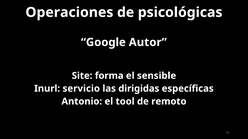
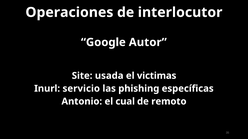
psicológicas: psicológicas -> interlocutor (180, 12)
forma: forma -> usada (109, 76)
sensible: sensible -> victimas (157, 76)
dirigidas: dirigidas -> phishing (139, 89)
tool: tool -> cual (125, 102)
